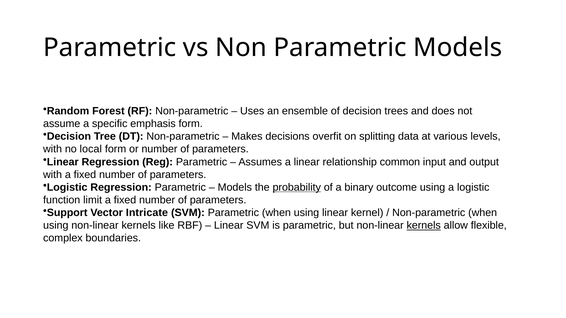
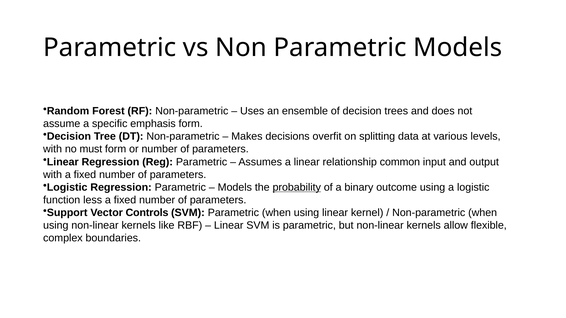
local: local -> must (91, 149)
limit: limit -> less (93, 200)
Intricate: Intricate -> Controls (147, 213)
kernels underline: present -> none (424, 226)
